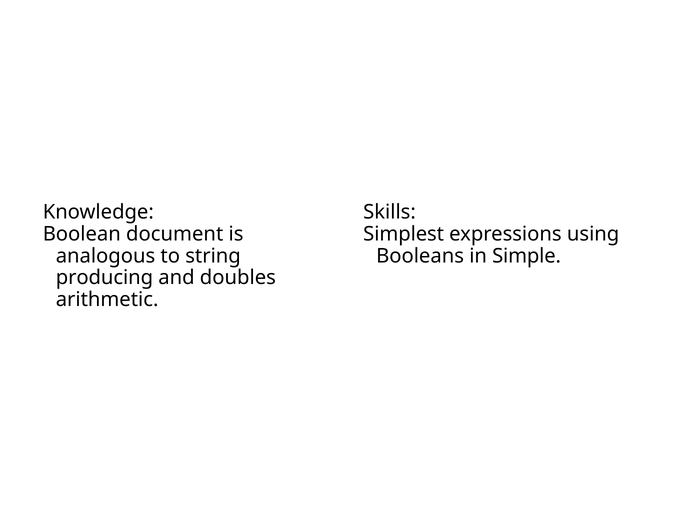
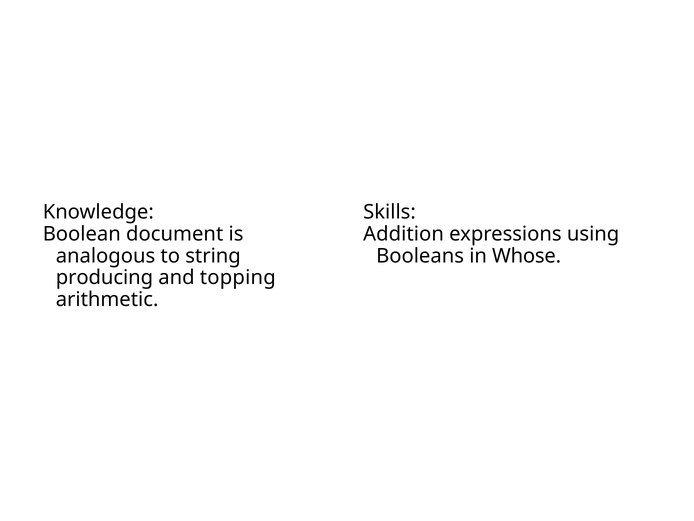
Simplest: Simplest -> Addition (404, 234)
Simple: Simple -> Whose (527, 256)
doubles: doubles -> topping (238, 278)
